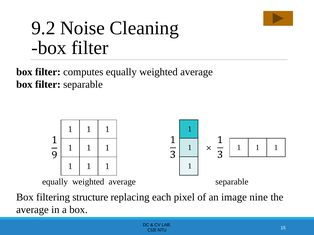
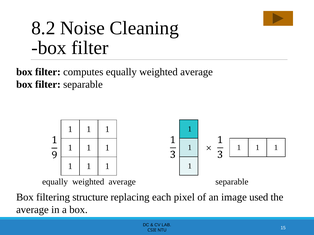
9.2: 9.2 -> 8.2 (43, 28)
nine: nine -> used (259, 198)
